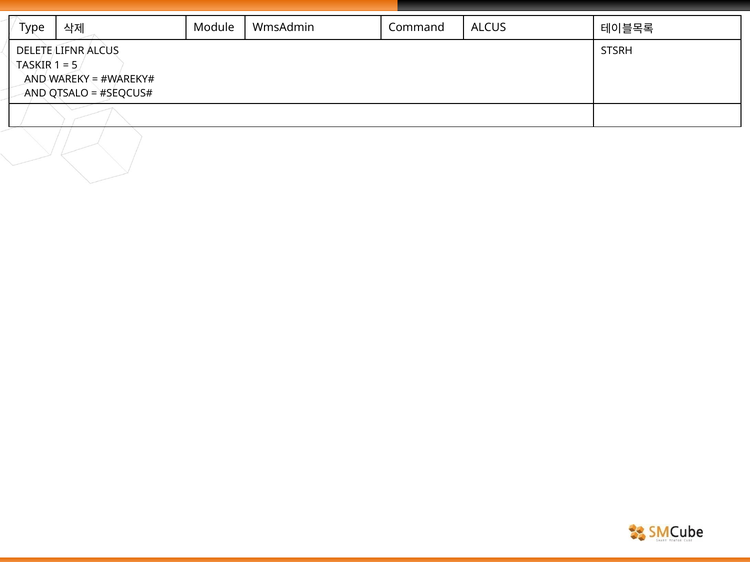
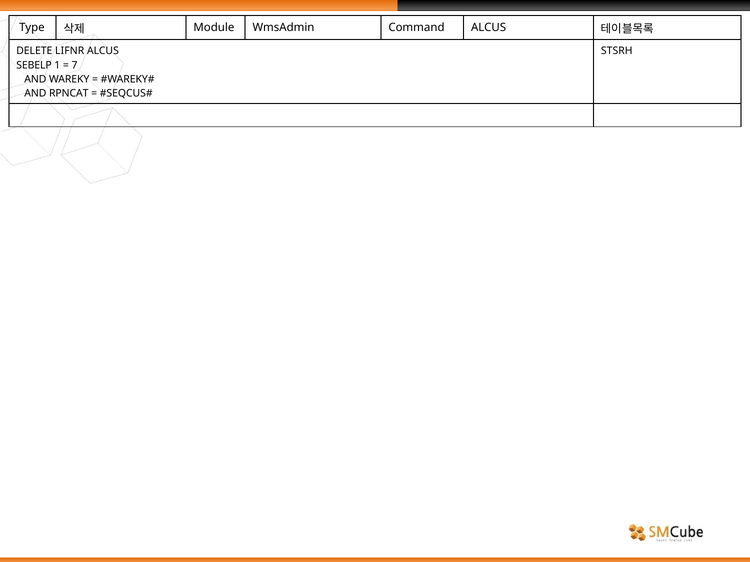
TASKIR: TASKIR -> SEBELP (34, 65)
5: 5 -> 7 (75, 65)
QTSALO: QTSALO -> RPNCAT (69, 93)
